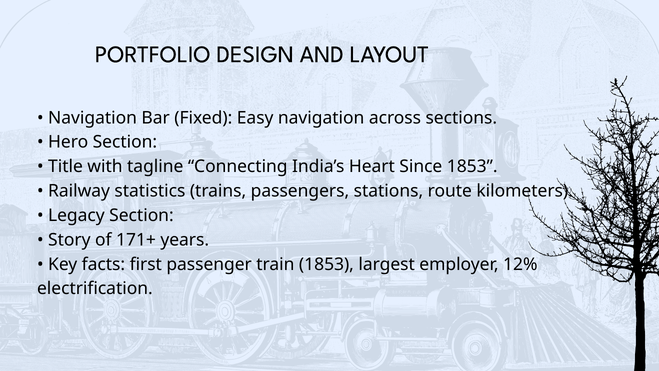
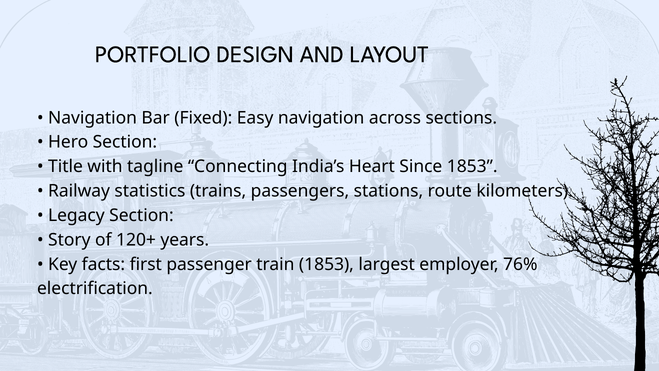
171+: 171+ -> 120+ (136, 240)
12%: 12% -> 76% (520, 264)
